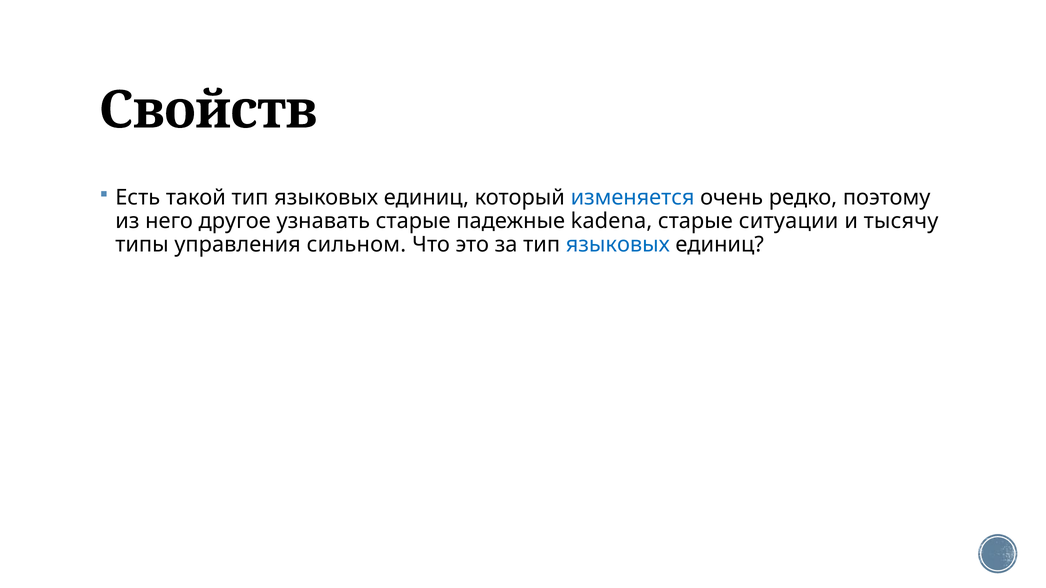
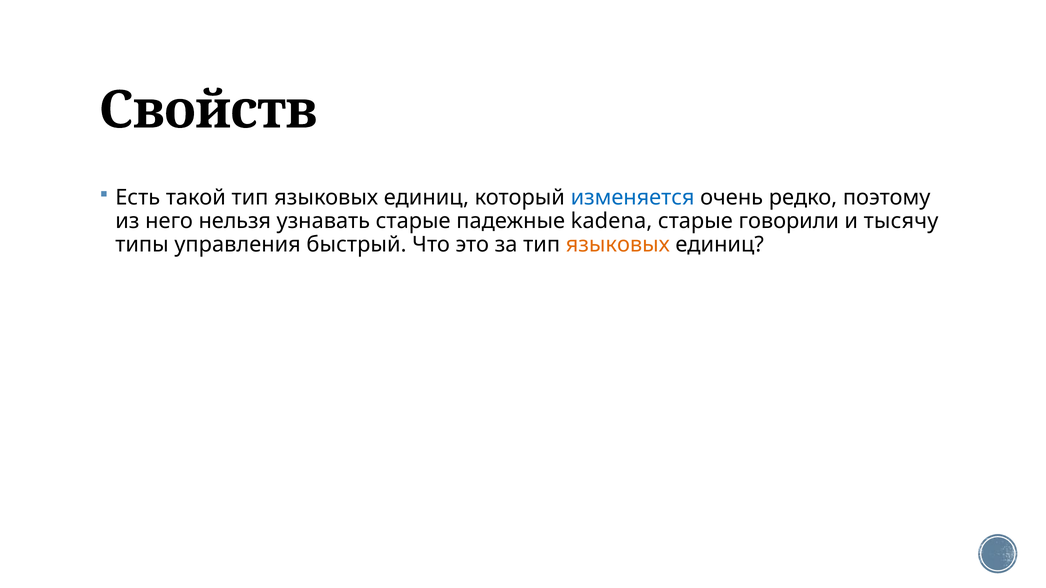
другое: другое -> нельзя (235, 221)
ситуации: ситуации -> говорили (789, 221)
сильном: сильном -> быстрый (357, 245)
языковых colour: blue -> orange (618, 245)
